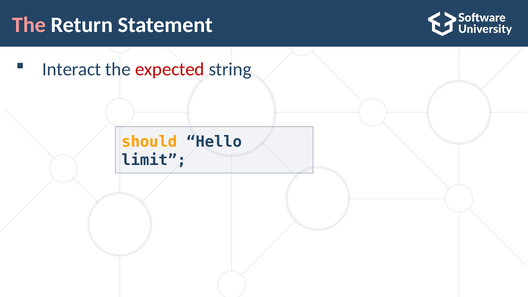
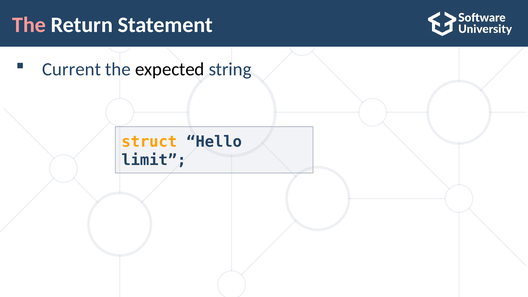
Interact: Interact -> Current (72, 69)
expected colour: red -> black (170, 69)
should: should -> struct (149, 142)
